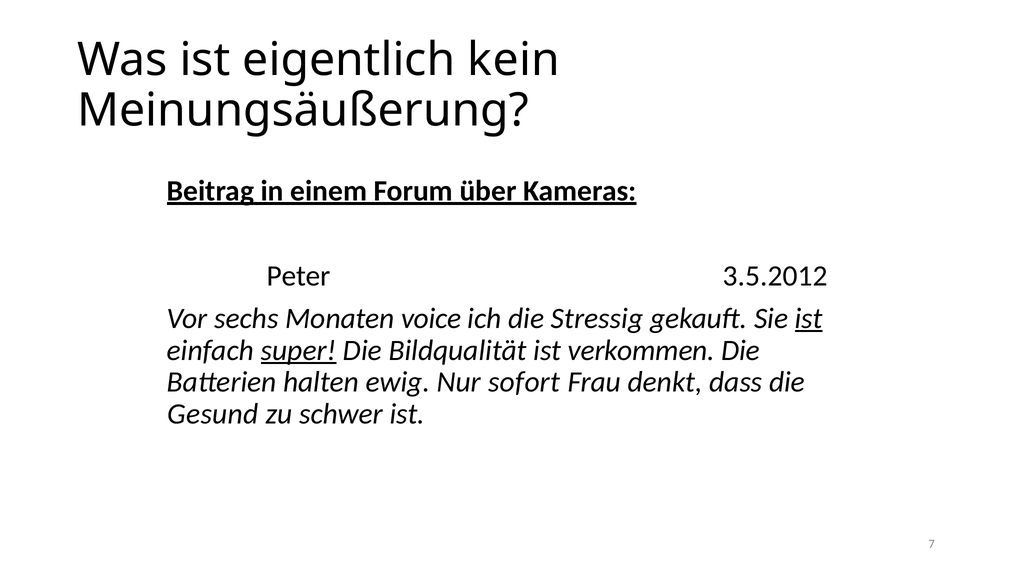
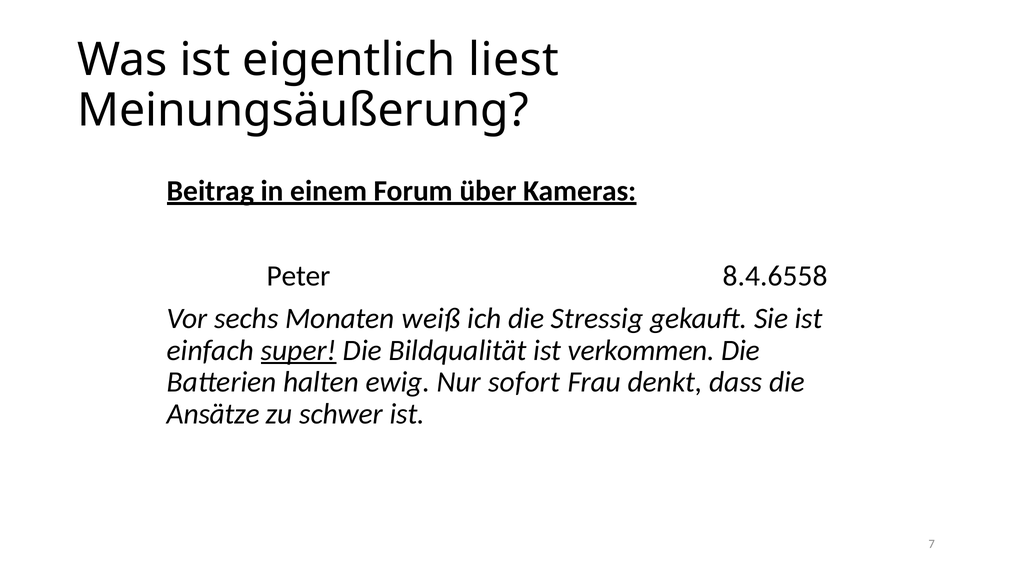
kein: kein -> liest (514, 60)
3.5.2012: 3.5.2012 -> 8.4.6558 (775, 276)
voice: voice -> weiß (431, 318)
ist underline: present -> none (809, 318)
Gesund: Gesund -> Ansätze (213, 414)
